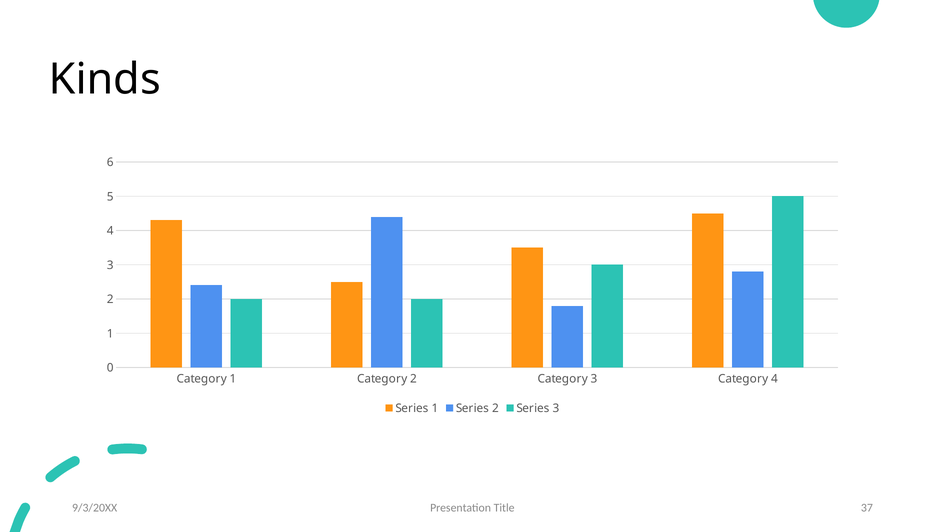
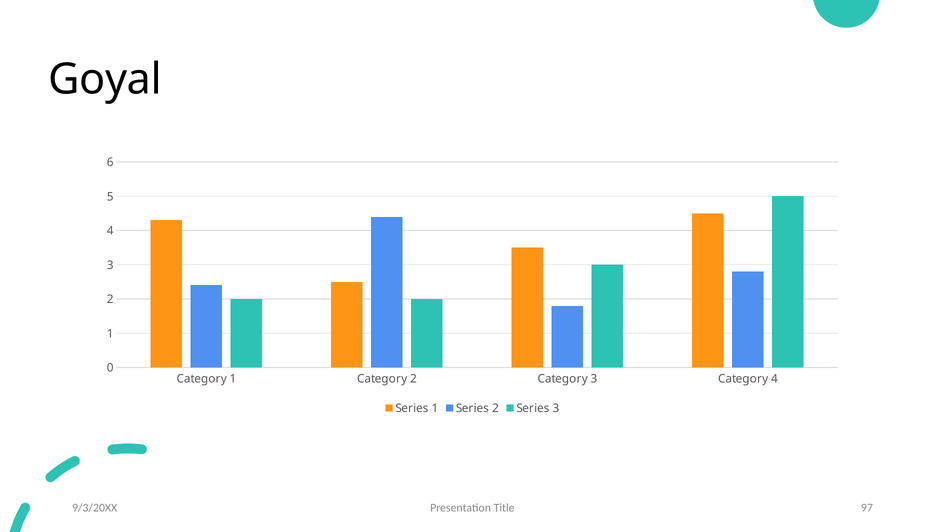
Kinds: Kinds -> Goyal (105, 79)
37: 37 -> 97 (867, 508)
